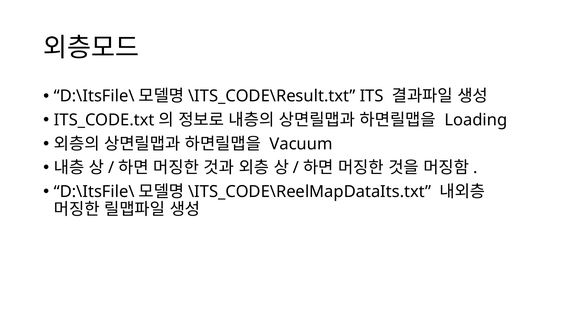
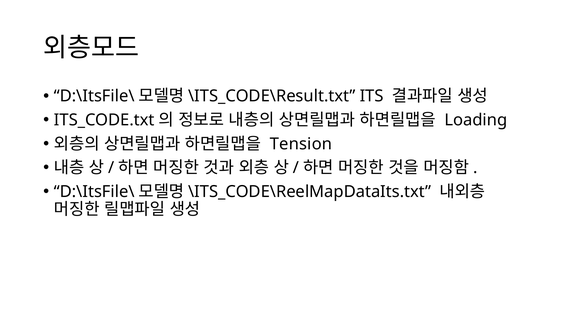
Vacuum: Vacuum -> Tension (301, 144)
